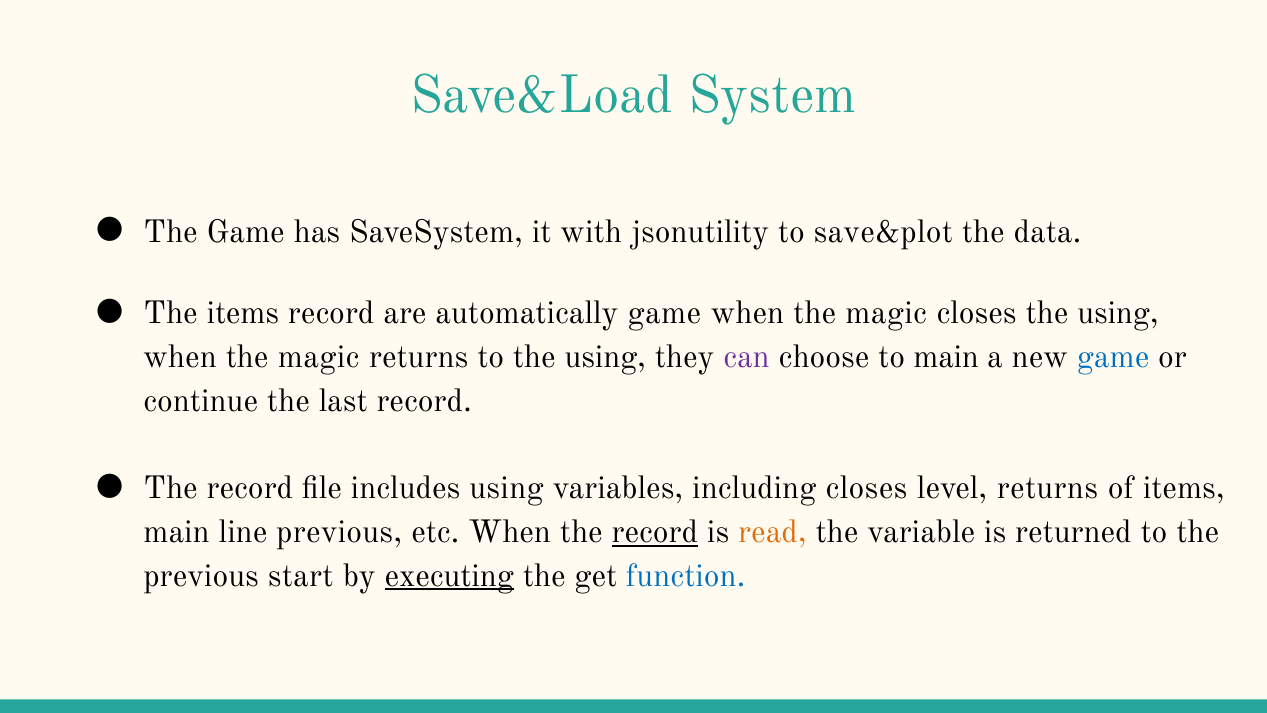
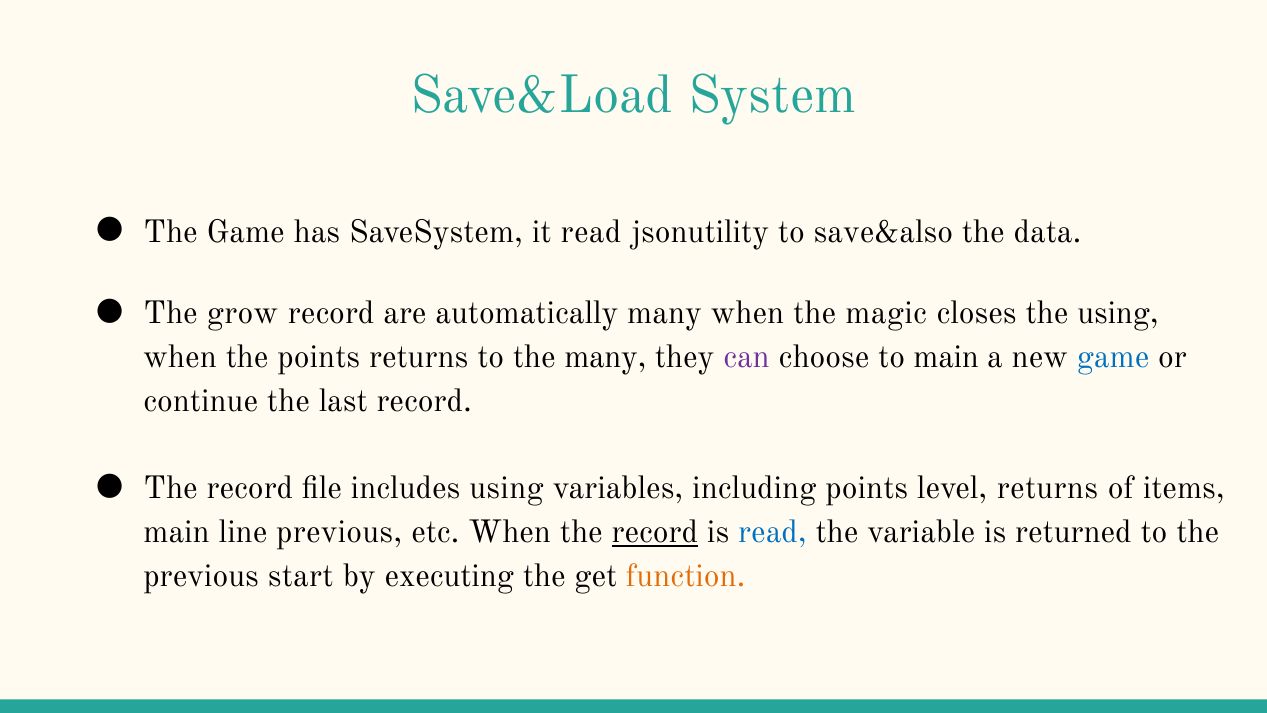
it with: with -> read (591, 232)
save&plot: save&plot -> save&also (883, 232)
The items: items -> grow (243, 313)
automatically game: game -> many (665, 313)
magic: magic -> points (319, 357)
to the using: using -> many (605, 357)
including closes: closes -> points (867, 488)
read colour: orange -> blue (773, 532)
executing underline: present -> none (449, 576)
function colour: blue -> orange (686, 576)
